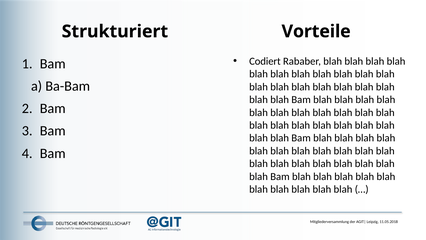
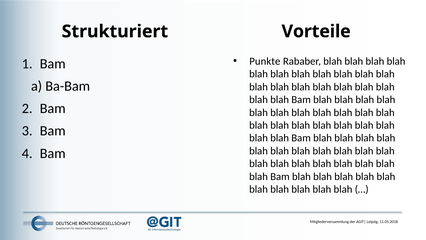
Codiert: Codiert -> Punkte (265, 61)
